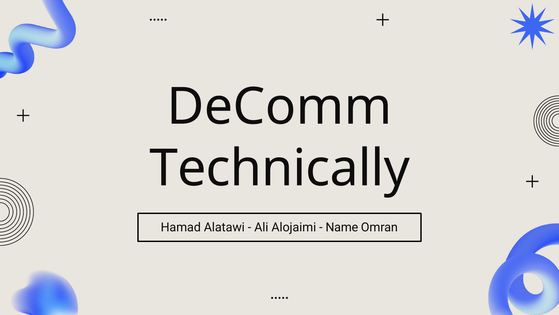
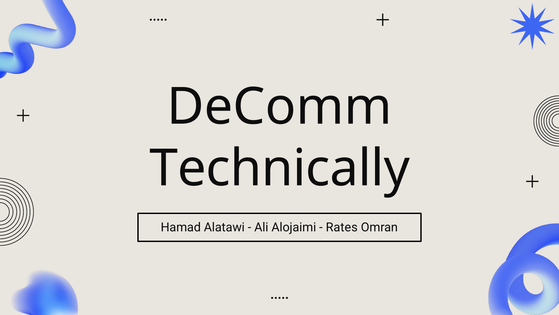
Name: Name -> Rates (342, 227)
